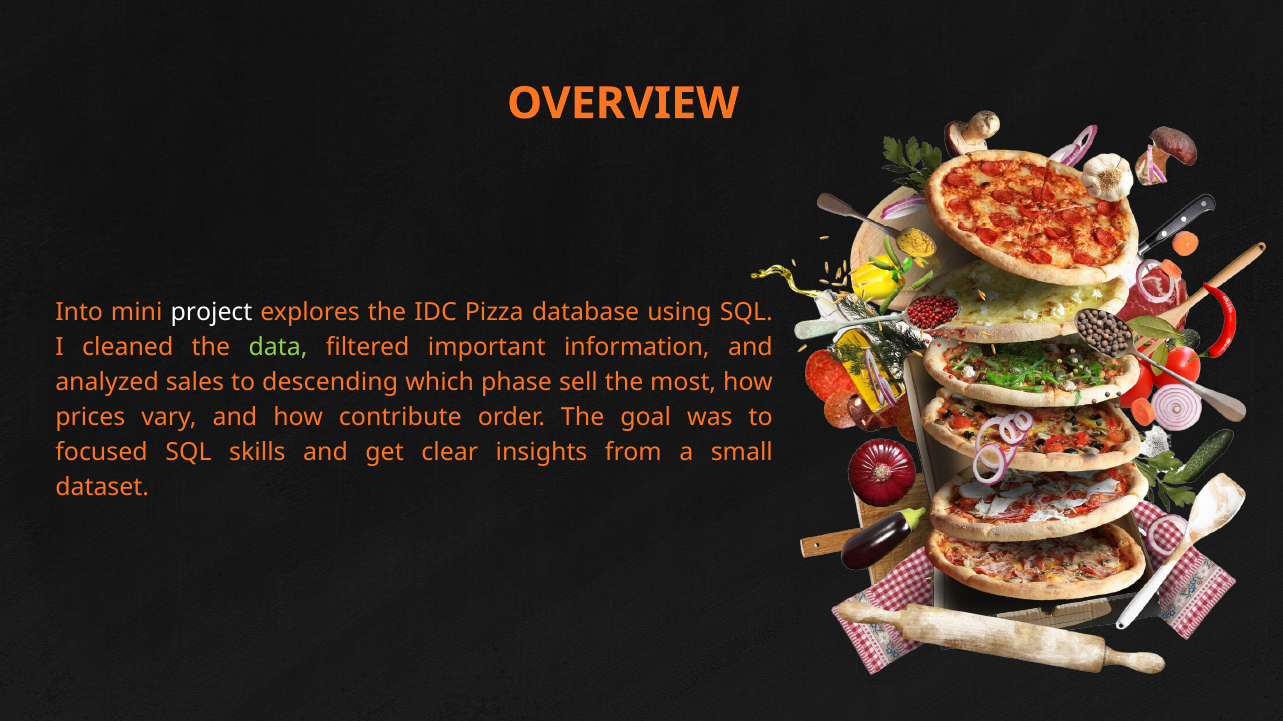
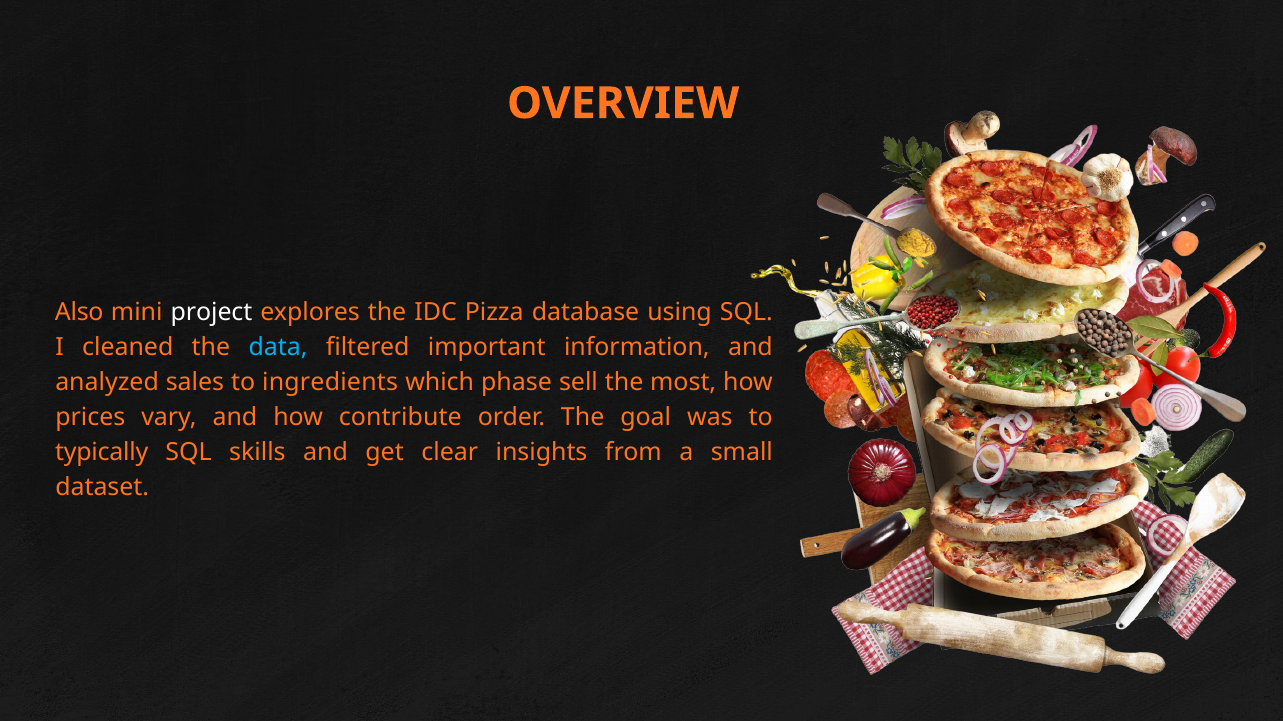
Into: Into -> Also (79, 313)
data colour: light green -> light blue (278, 348)
descending: descending -> ingredients (330, 383)
focused: focused -> typically (102, 453)
